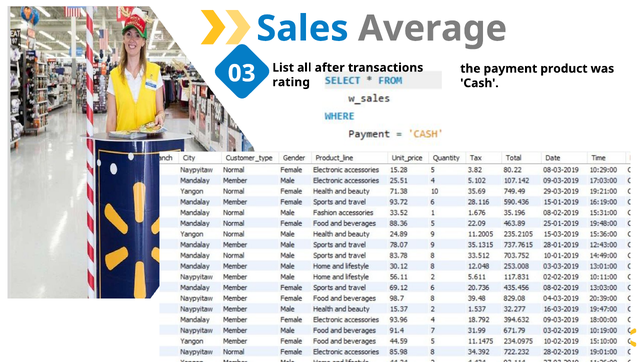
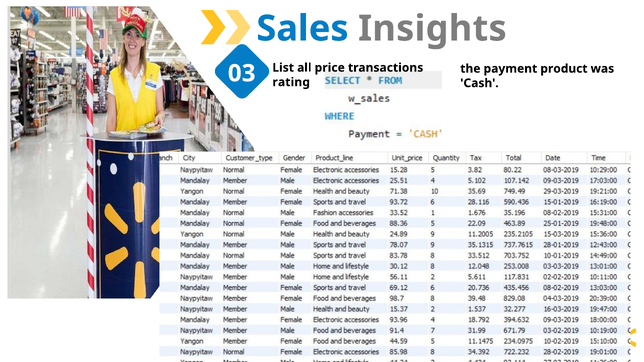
Average: Average -> Insights (432, 29)
after: after -> price (330, 68)
